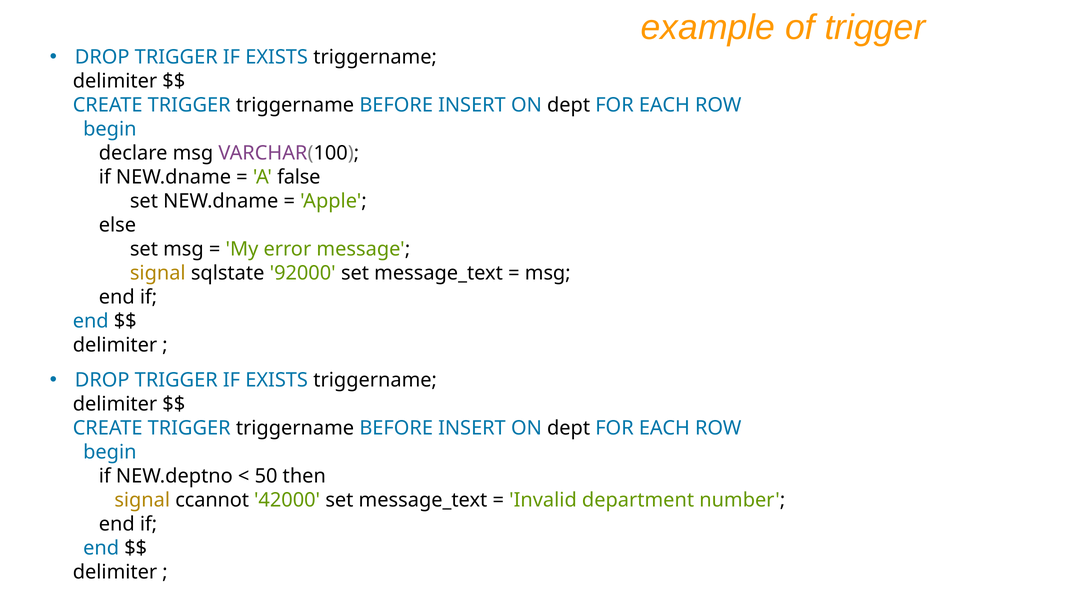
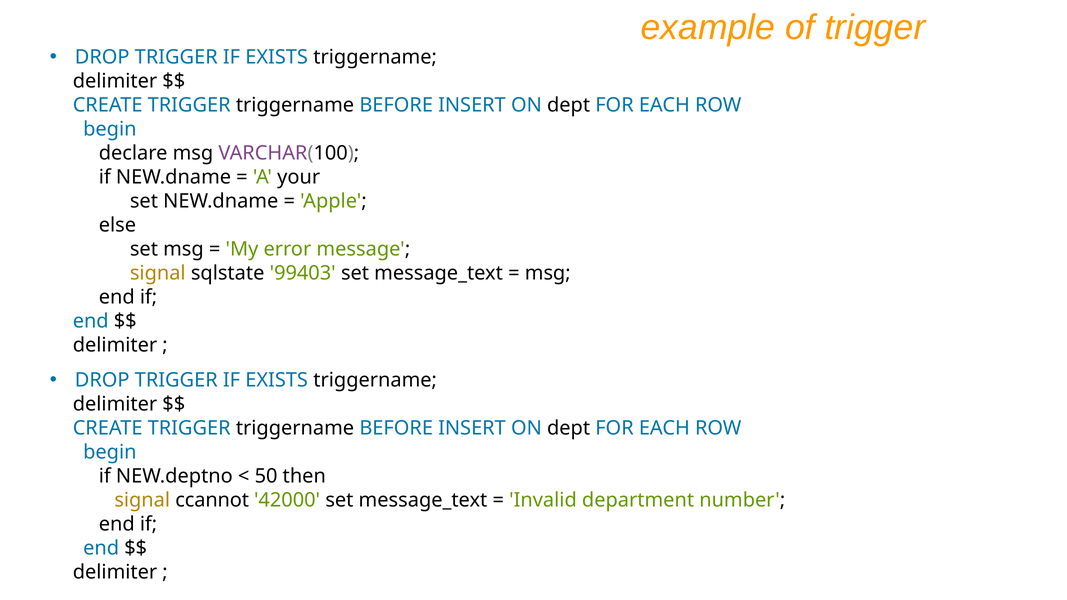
false: false -> your (299, 177)
92000: 92000 -> 99403 (303, 273)
